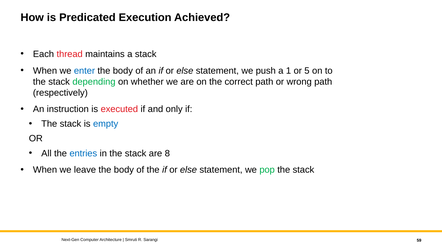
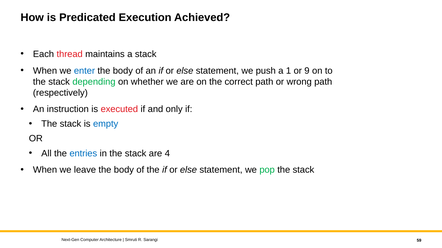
5: 5 -> 9 (307, 71)
8: 8 -> 4 (167, 154)
